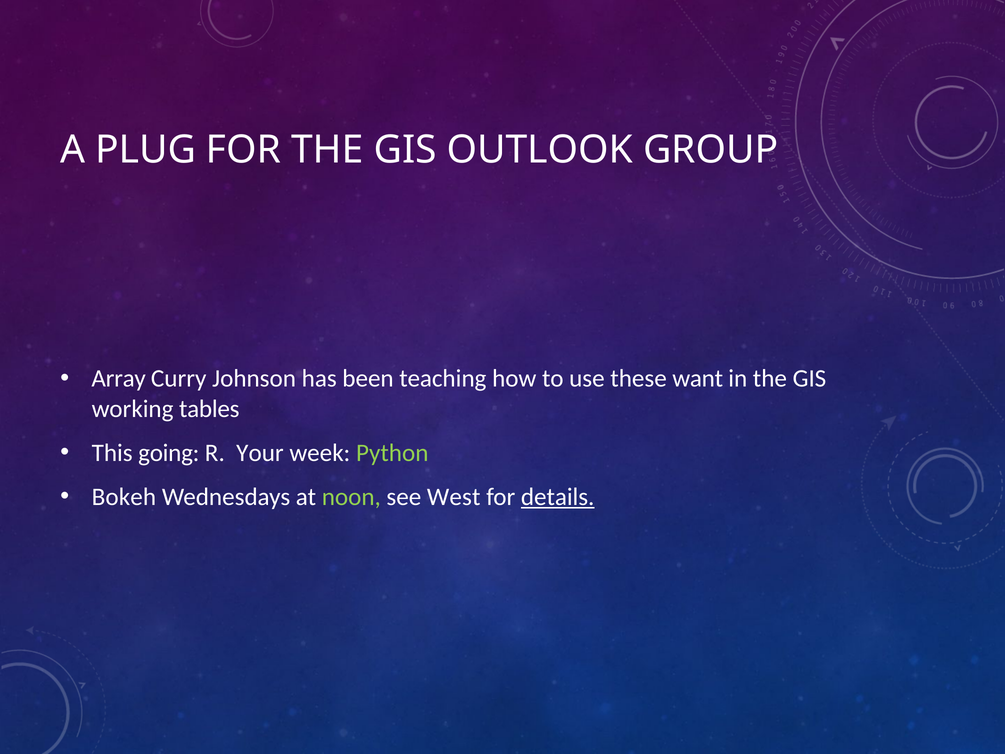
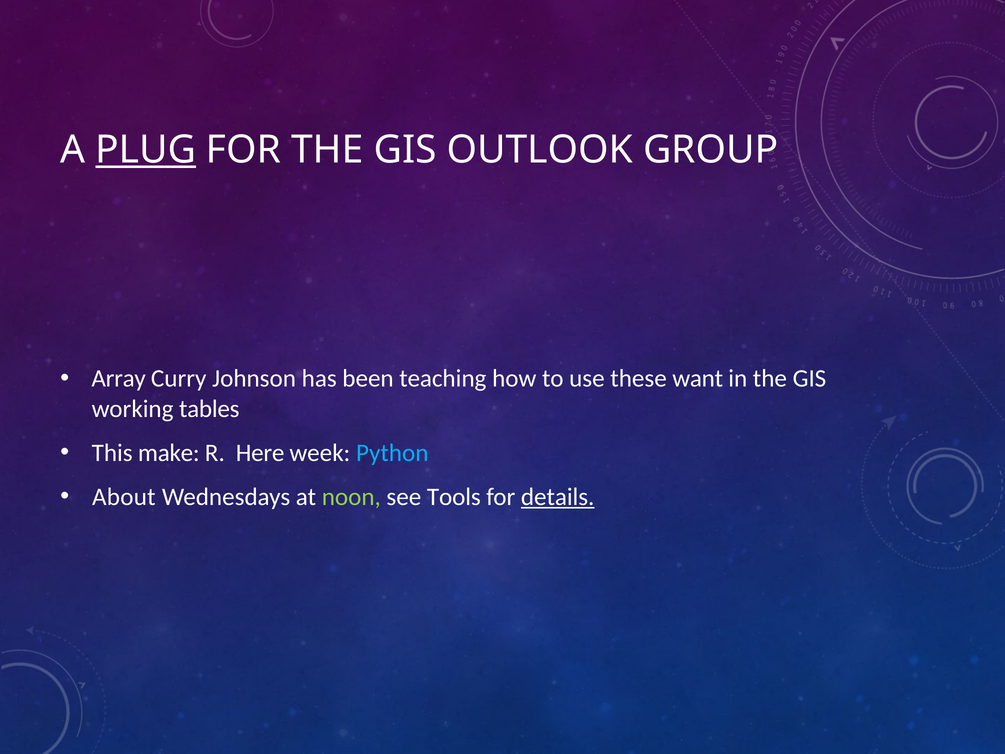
PLUG underline: none -> present (146, 150)
going: going -> make (169, 453)
Your: Your -> Here (260, 453)
Python colour: light green -> light blue (392, 453)
Bokeh: Bokeh -> About (124, 497)
West: West -> Tools (454, 497)
